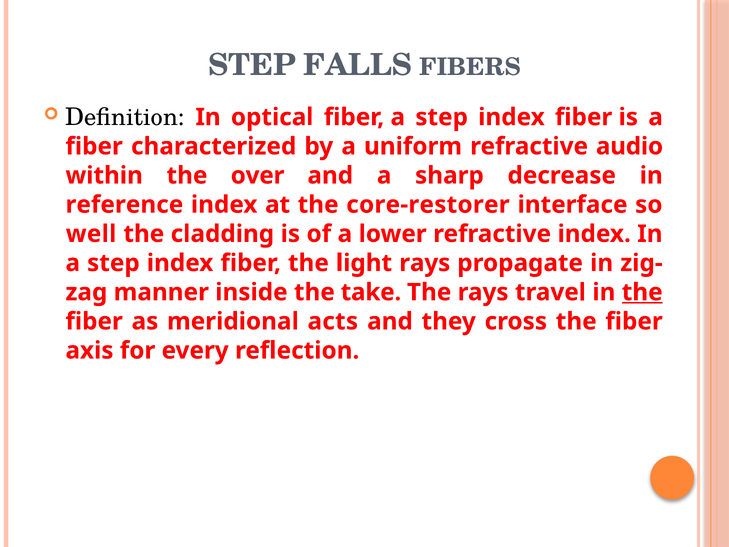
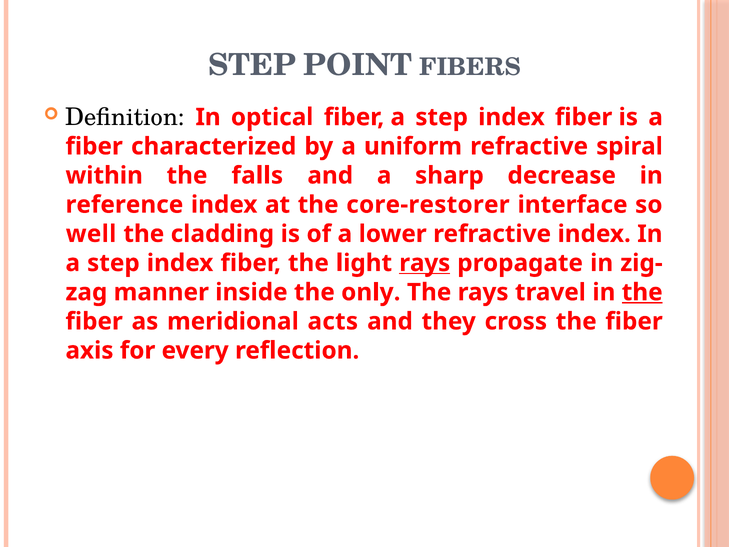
FALLS: FALLS -> POINT (358, 65)
audio: audio -> spiral (629, 146)
over: over -> falls (257, 175)
rays underline: none -> present (425, 263)
take: take -> only (371, 292)
